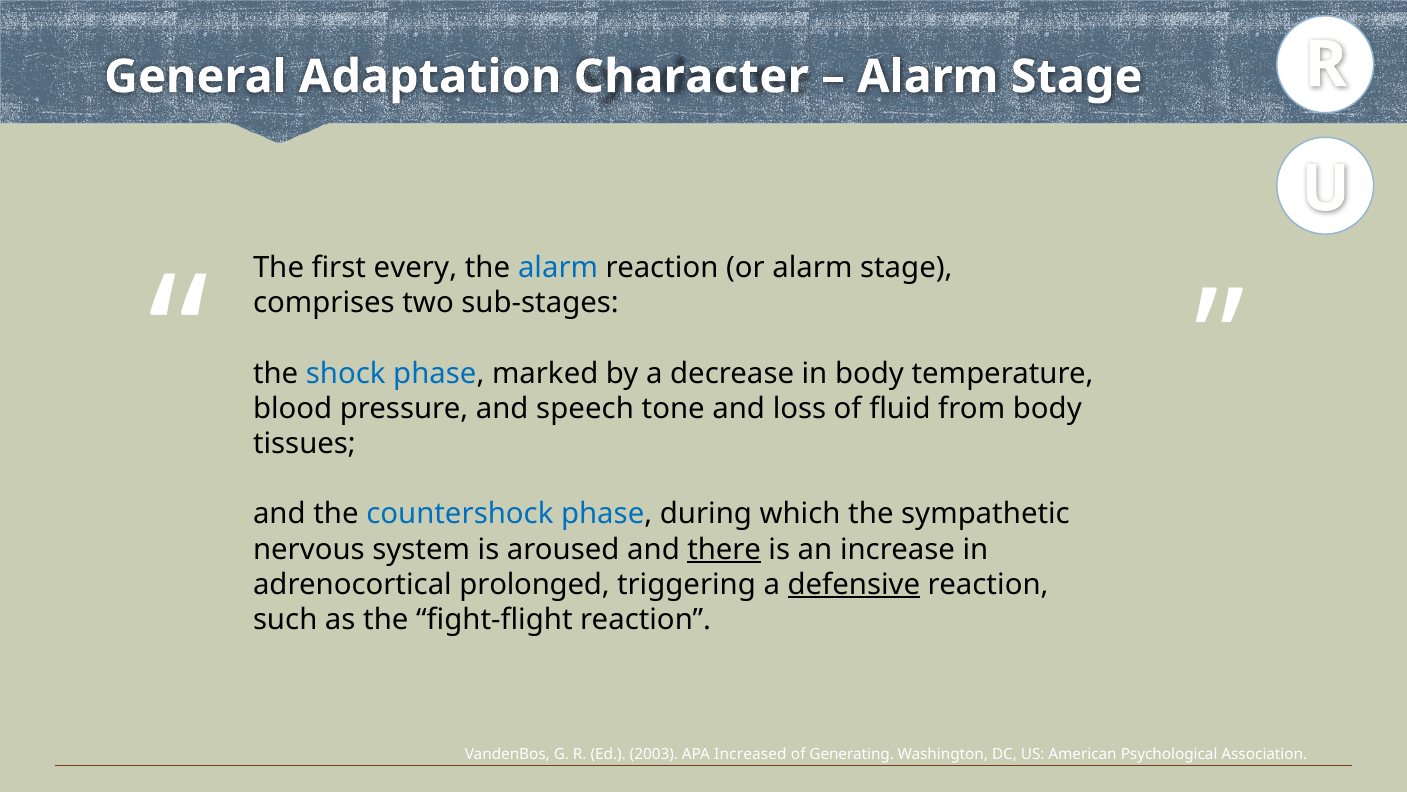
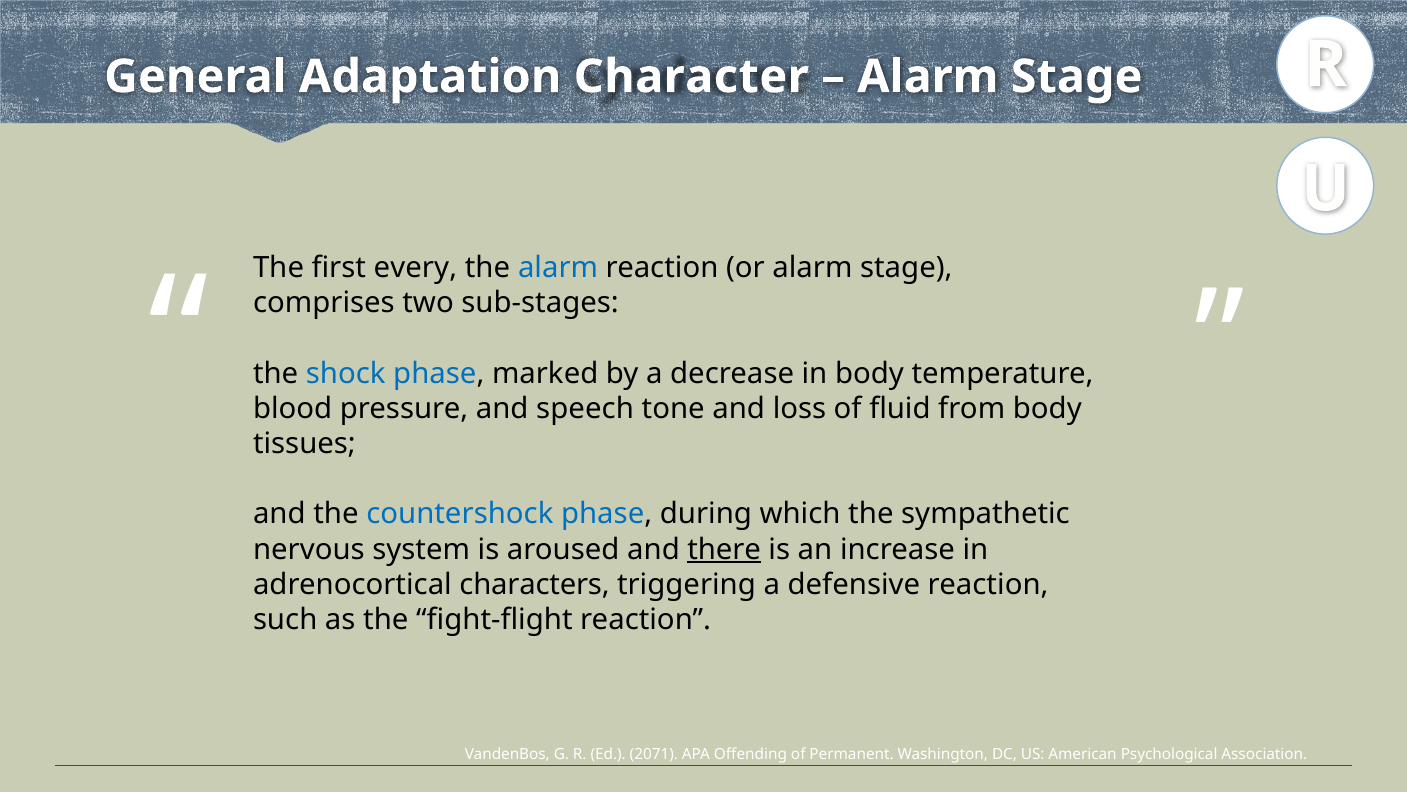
prolonged: prolonged -> characters (535, 584)
defensive underline: present -> none (854, 584)
2003: 2003 -> 2071 (654, 754)
Increased: Increased -> Offending (751, 754)
Generating: Generating -> Permanent (852, 754)
